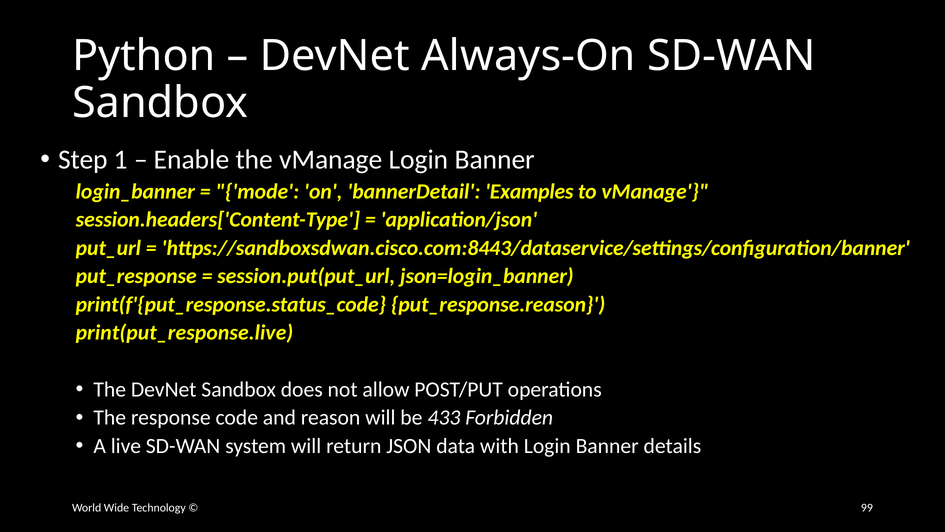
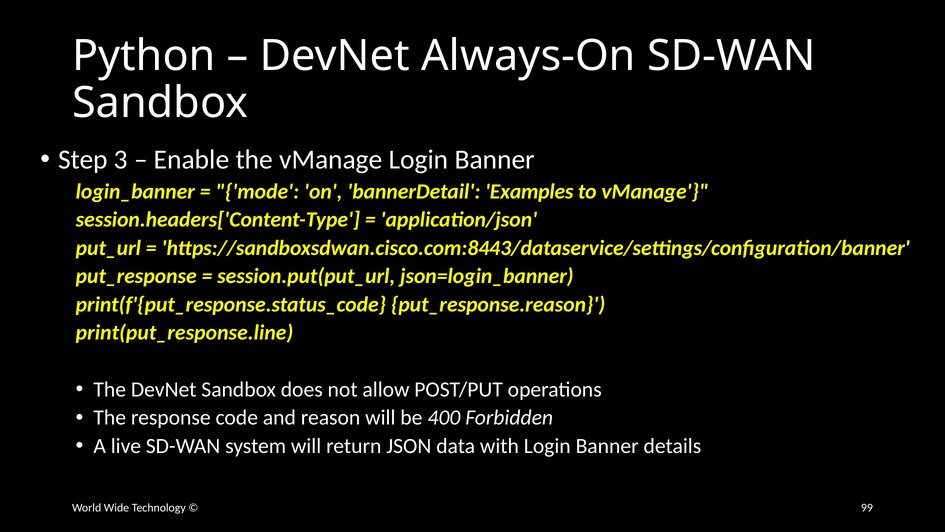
1: 1 -> 3 (121, 160)
print(put_response.live: print(put_response.live -> print(put_response.line (185, 333)
433: 433 -> 400 (444, 417)
